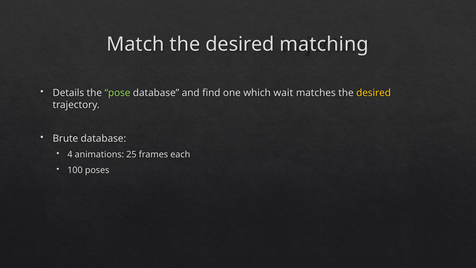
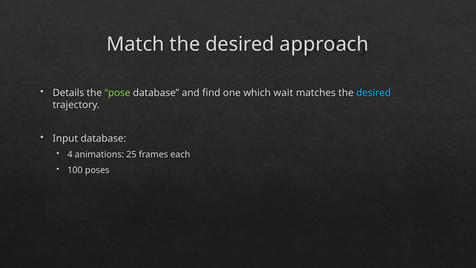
matching: matching -> approach (324, 44)
desired colour: yellow -> light blue (374, 93)
Brute: Brute -> Input (65, 139)
